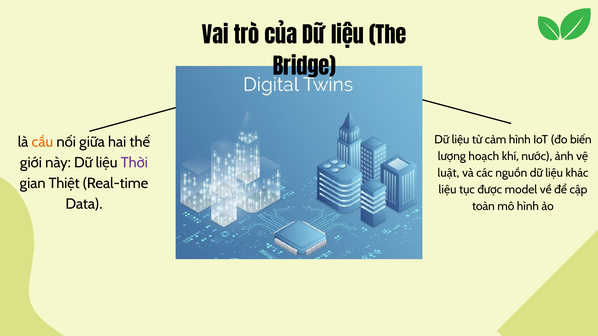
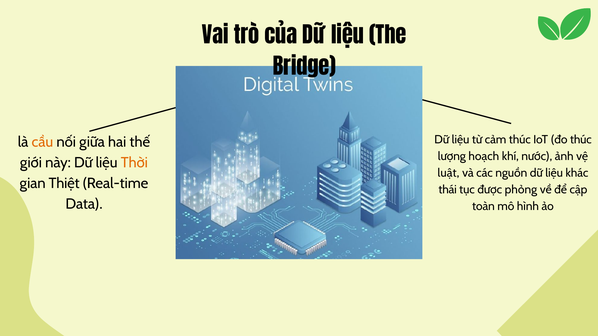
cảm hình: hình -> thúc (520, 140)
đo biến: biến -> thúc (581, 140)
Thời colour: purple -> orange (134, 163)
liệu: liệu -> thái (448, 190)
model: model -> phỏng (521, 190)
